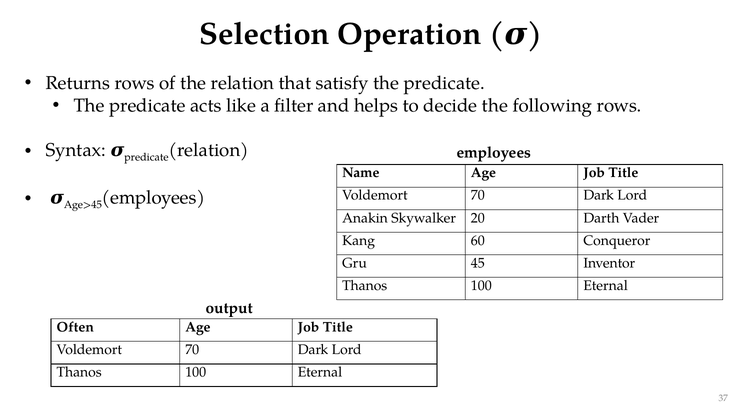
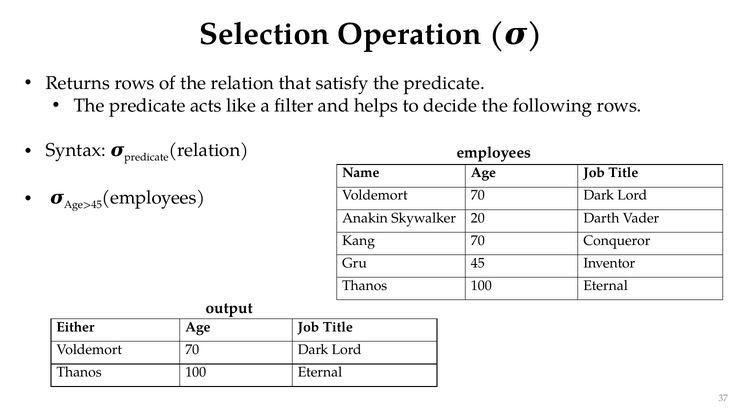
Kang 60: 60 -> 70 (478, 241)
Often: Often -> Either (75, 327)
